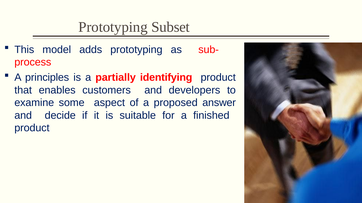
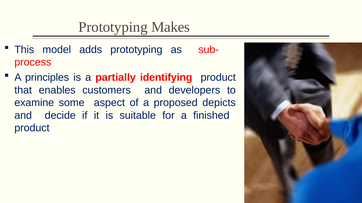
Subset: Subset -> Makes (171, 27)
answer: answer -> depicts (219, 103)
